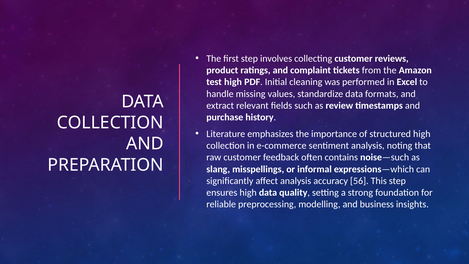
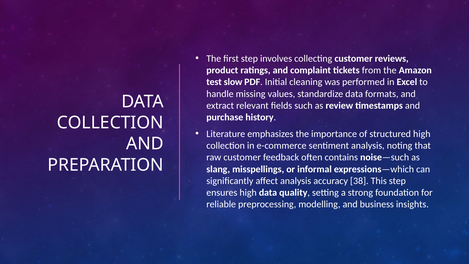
test high: high -> slow (233, 82)
56: 56 -> 38 (359, 181)
